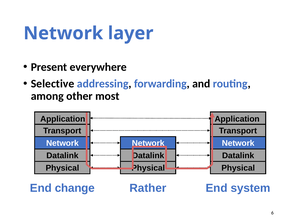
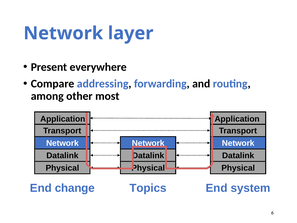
Selective: Selective -> Compare (53, 84)
Rather: Rather -> Topics (148, 188)
